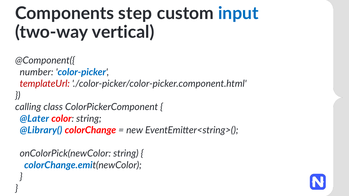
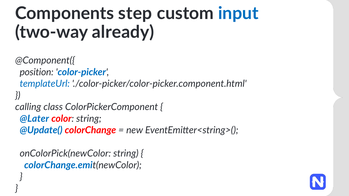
vertical: vertical -> already (123, 32)
number: number -> position (37, 72)
templateUrl colour: red -> blue (45, 84)
@Library(: @Library( -> @Update( (41, 130)
